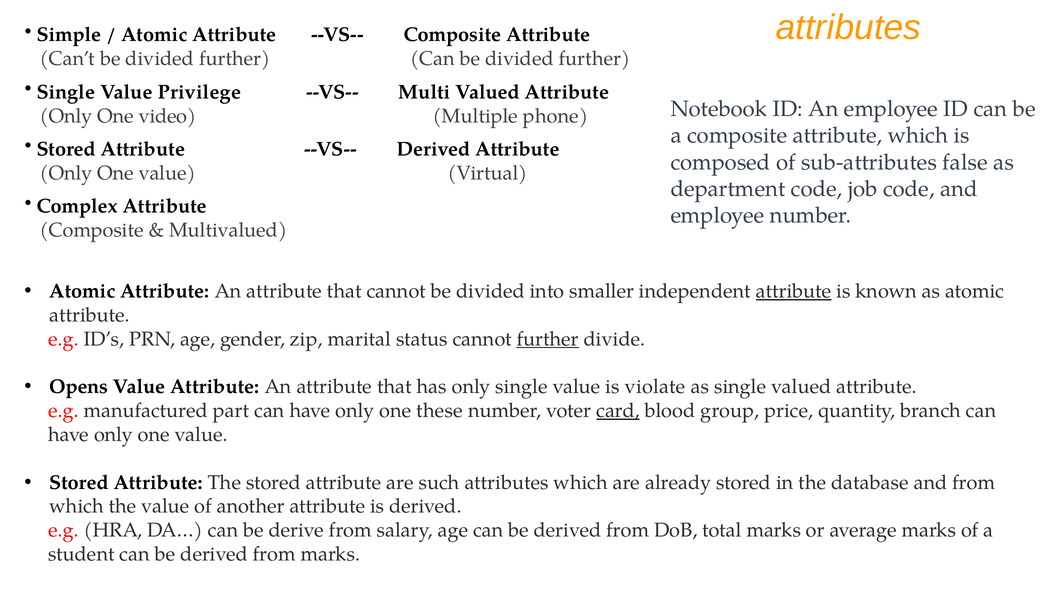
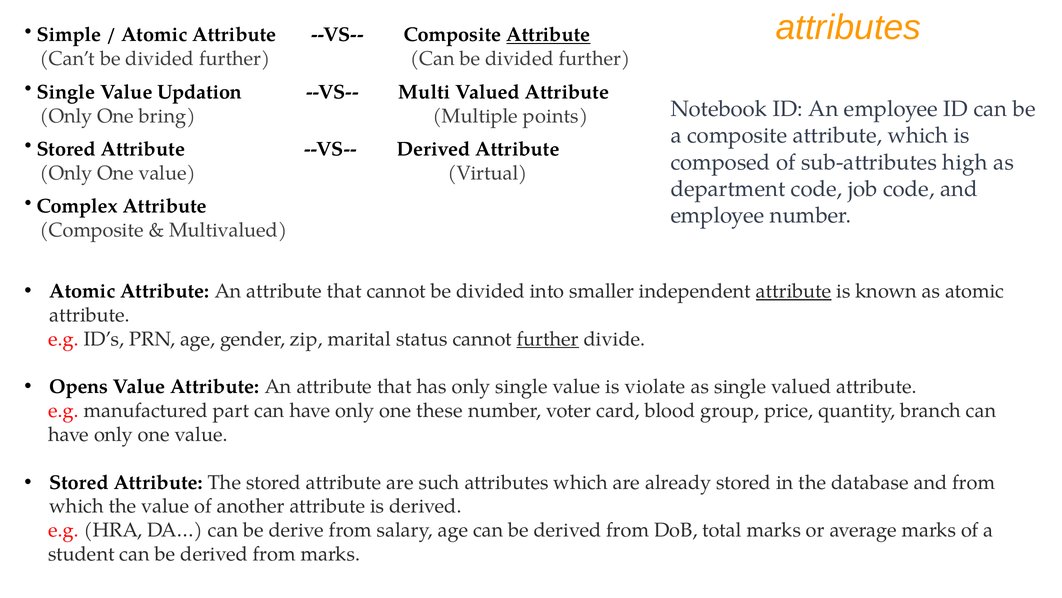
Attribute underline: none -> present (548, 35)
Privilege: Privilege -> Updation (200, 92)
video: video -> bring (167, 116)
phone: phone -> points (556, 116)
false: false -> high (965, 162)
card underline: present -> none (618, 410)
